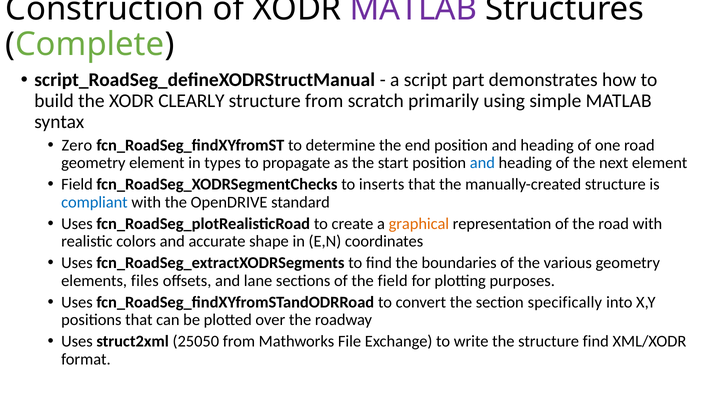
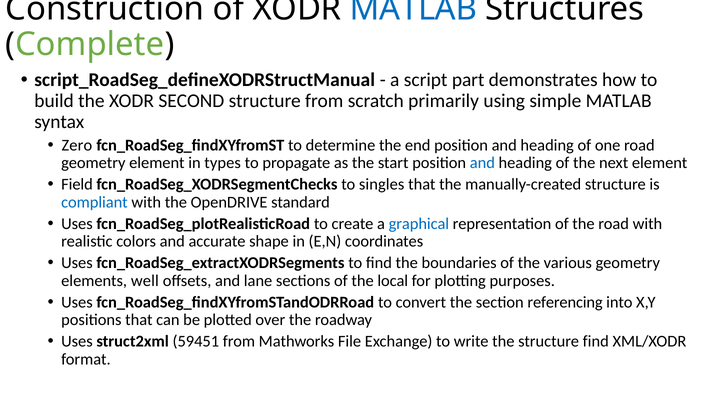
MATLAB colour: purple -> blue (413, 9)
CLEARLY: CLEARLY -> SECOND (191, 101)
inserts: inserts -> singles (382, 184)
graphical colour: orange -> blue (419, 224)
files: files -> well (145, 281)
the field: field -> local (393, 281)
specifically: specifically -> referencing (565, 302)
25050: 25050 -> 59451 (196, 341)
